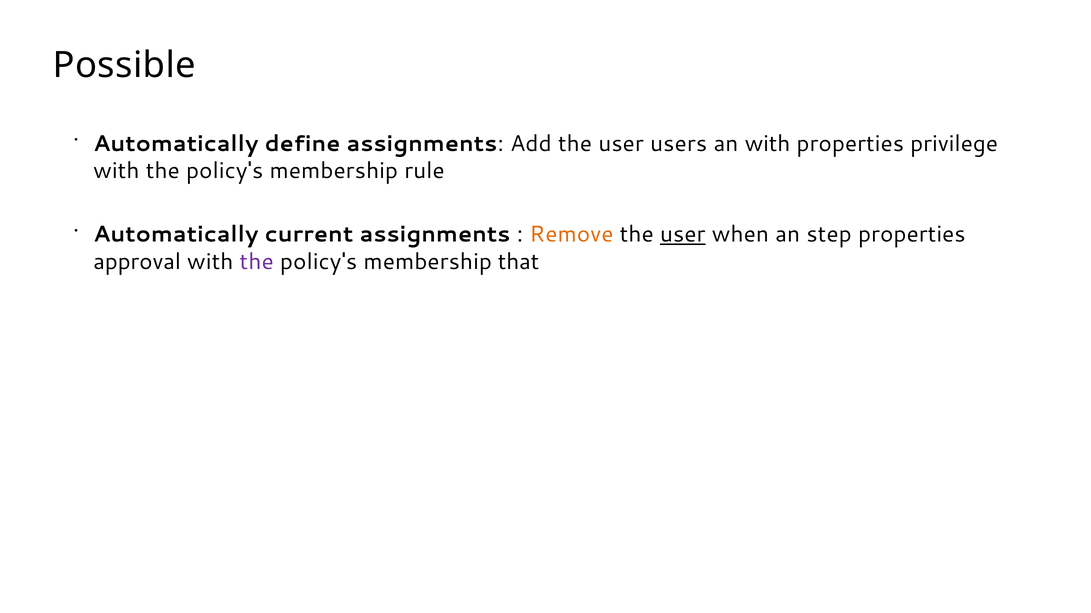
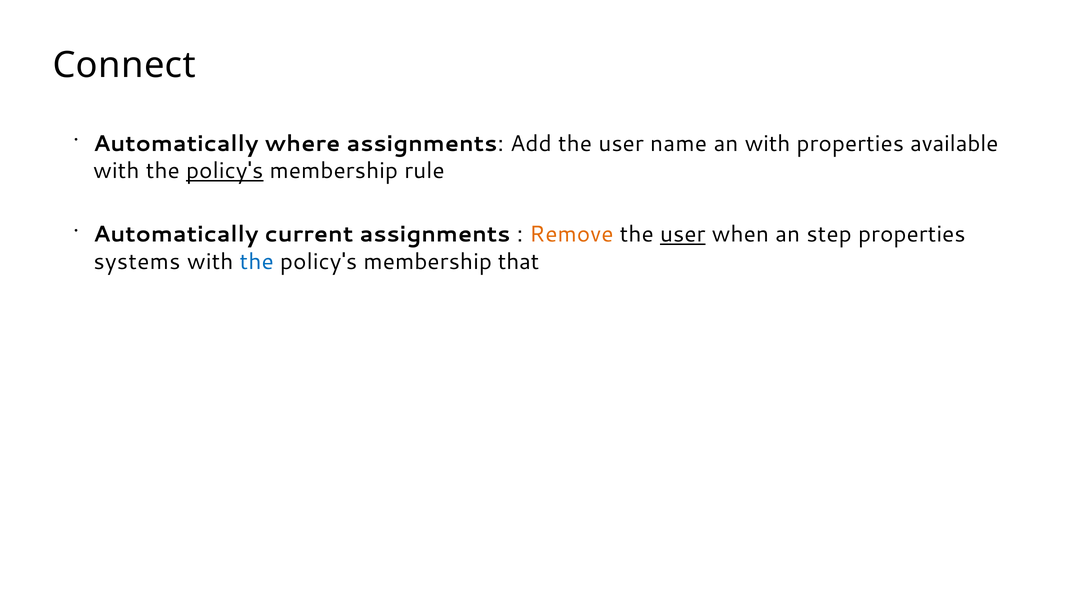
Possible: Possible -> Connect (124, 65)
define: define -> where (302, 144)
users: users -> name (679, 144)
privilege: privilege -> available (954, 144)
policy's underline: none -> present (225, 171)
approval: approval -> systems (137, 262)
the colour: purple -> blue (257, 262)
